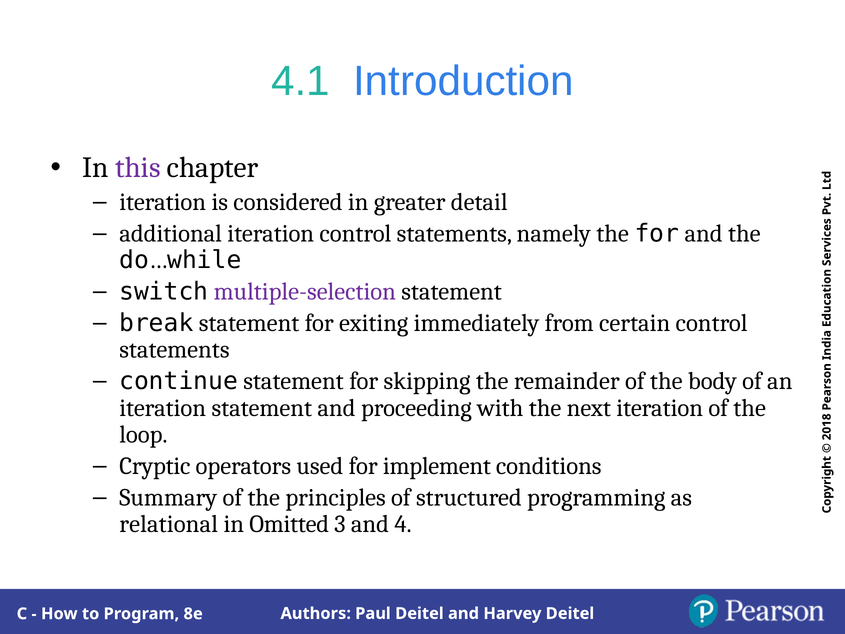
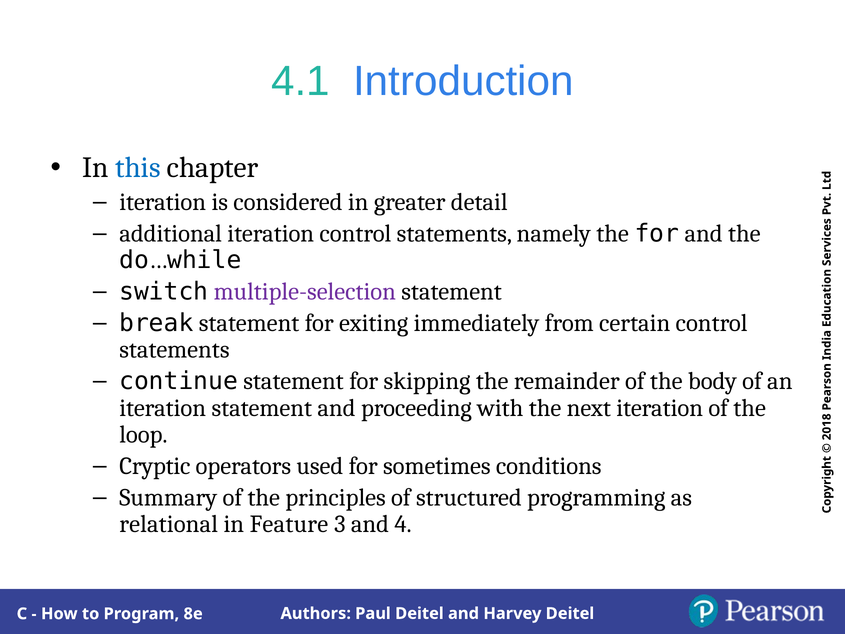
this colour: purple -> blue (138, 168)
implement: implement -> sometimes (437, 466)
Omitted: Omitted -> Feature (289, 524)
